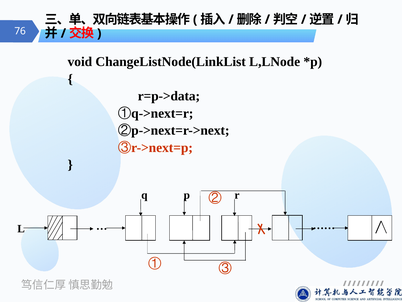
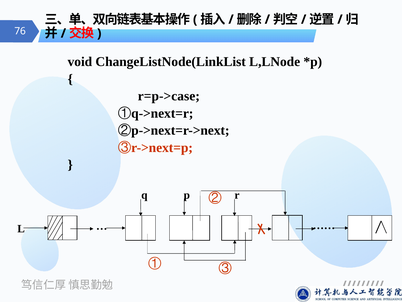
r=p->data: r=p->data -> r=p->case (169, 96)
